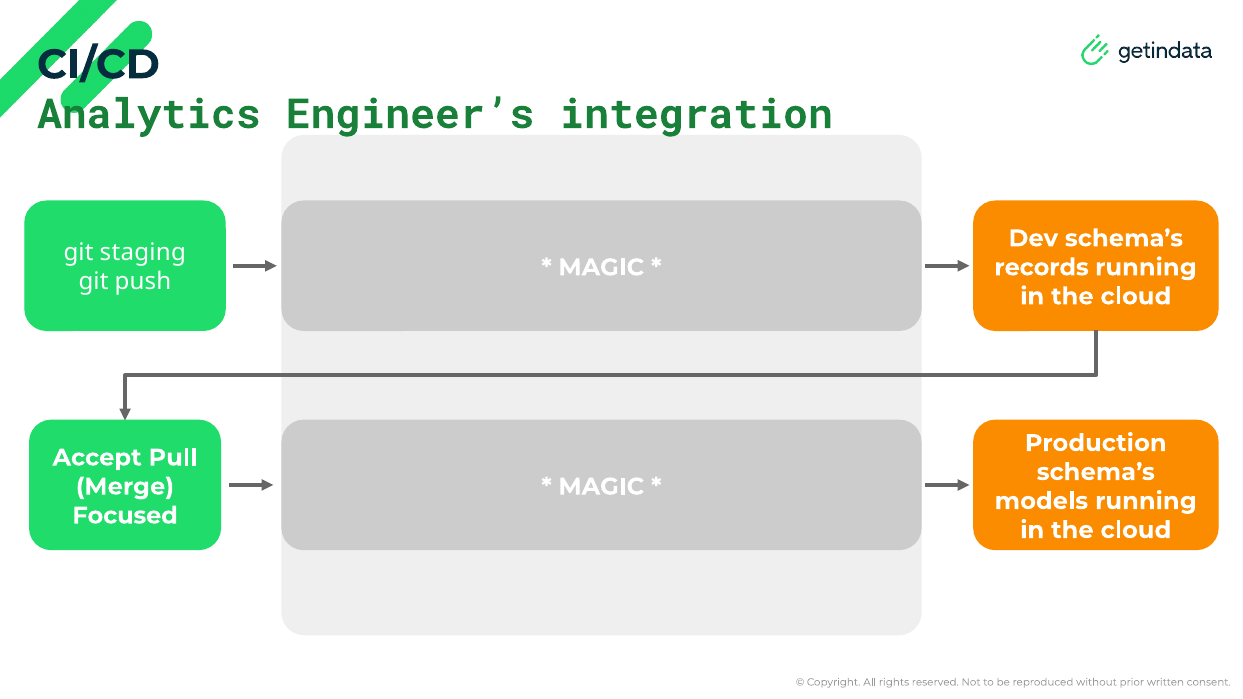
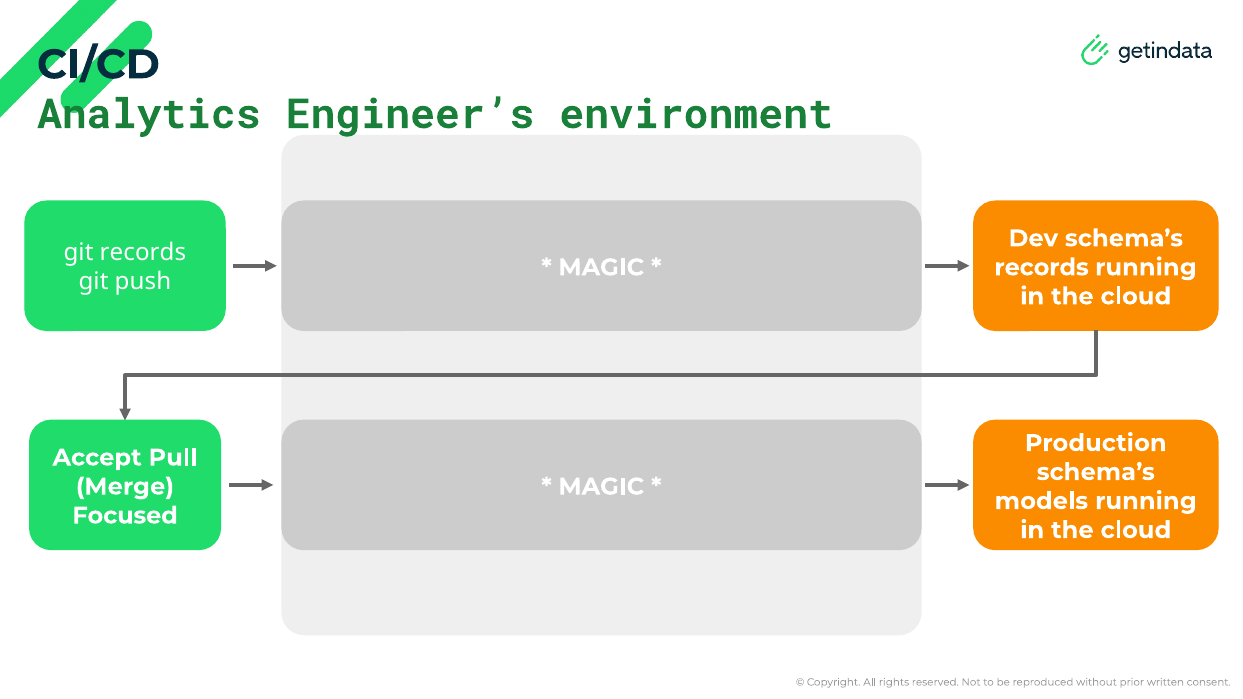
integration: integration -> environment (696, 114)
git staging: staging -> records (143, 253)
